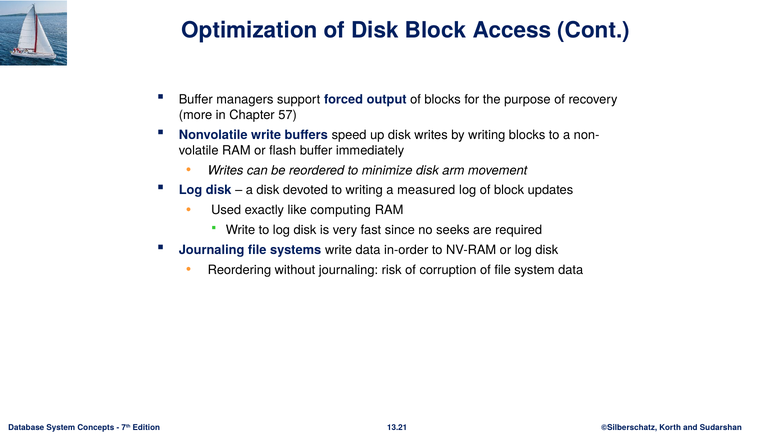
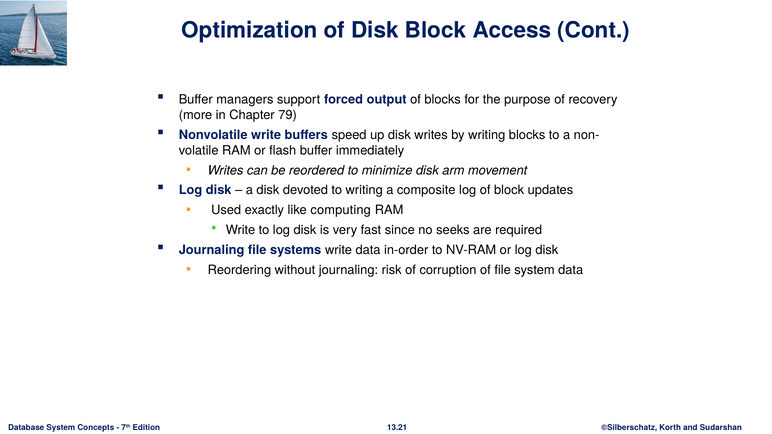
57: 57 -> 79 (288, 115)
measured: measured -> composite (426, 190)
